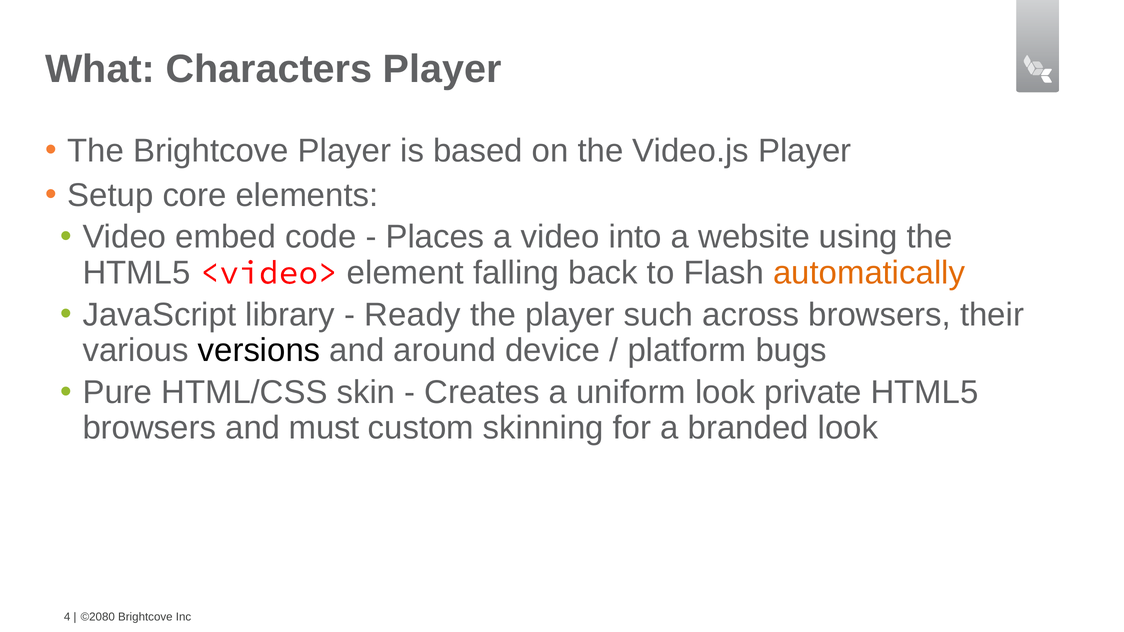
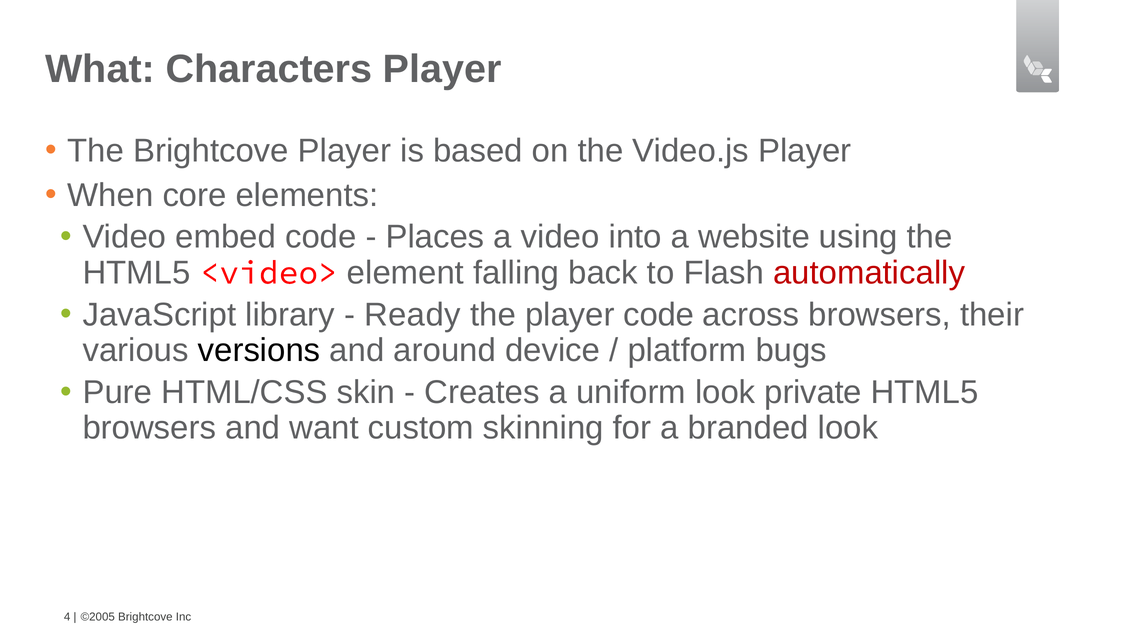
Setup: Setup -> When (110, 196)
automatically colour: orange -> red (869, 273)
player such: such -> code (659, 315)
must: must -> want (324, 428)
©2080: ©2080 -> ©2005 (98, 617)
